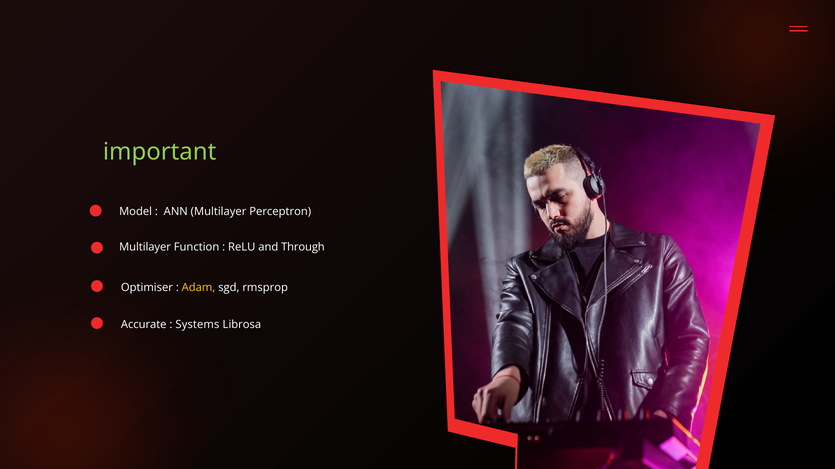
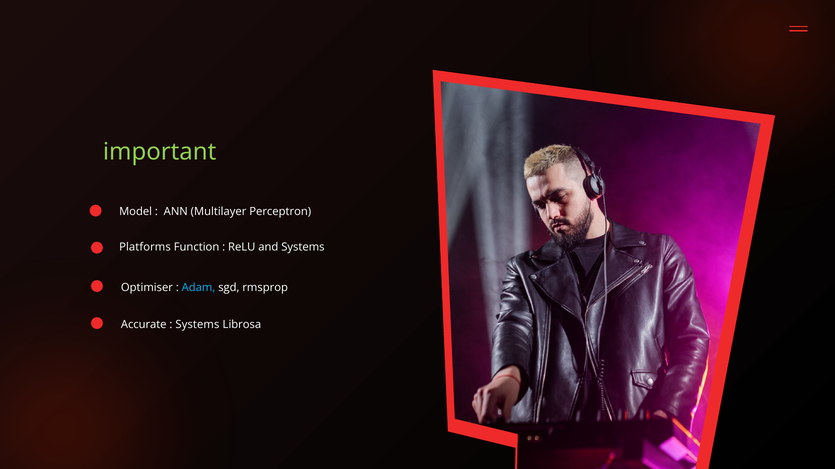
Multilayer: Multilayer -> Platforms (145, 248)
and Through: Through -> Systems (303, 248)
Adam colour: yellow -> light blue (199, 288)
